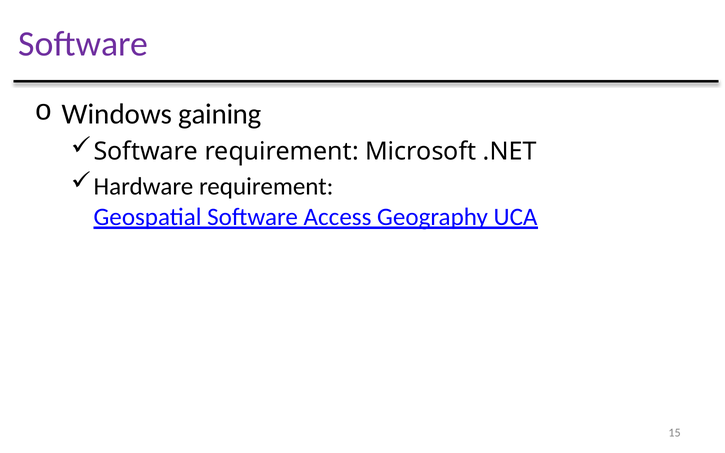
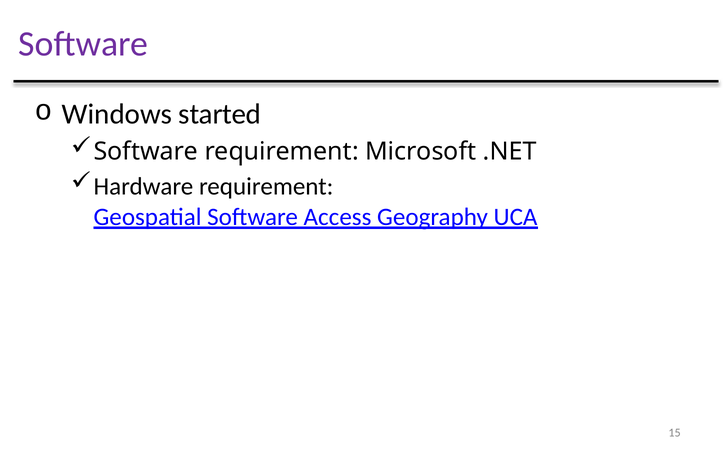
gaining: gaining -> started (220, 114)
